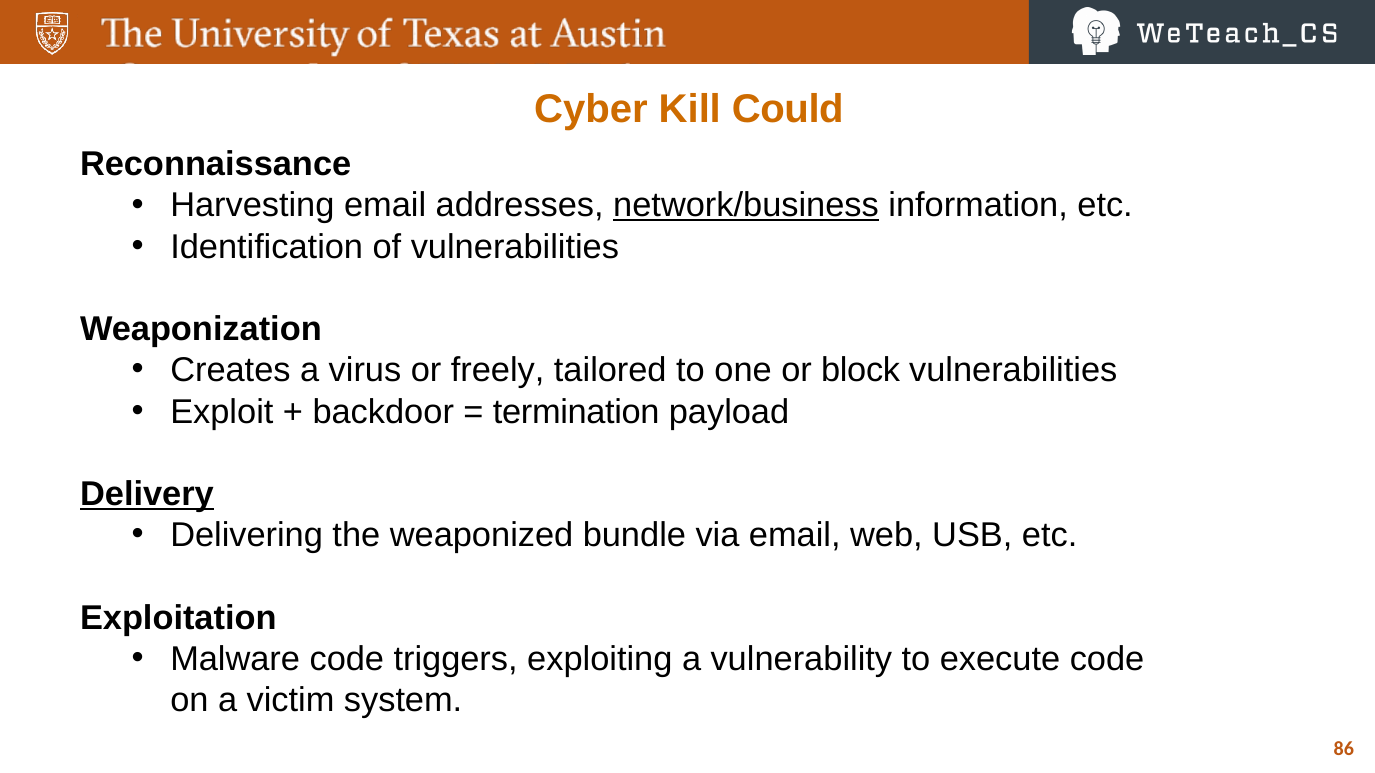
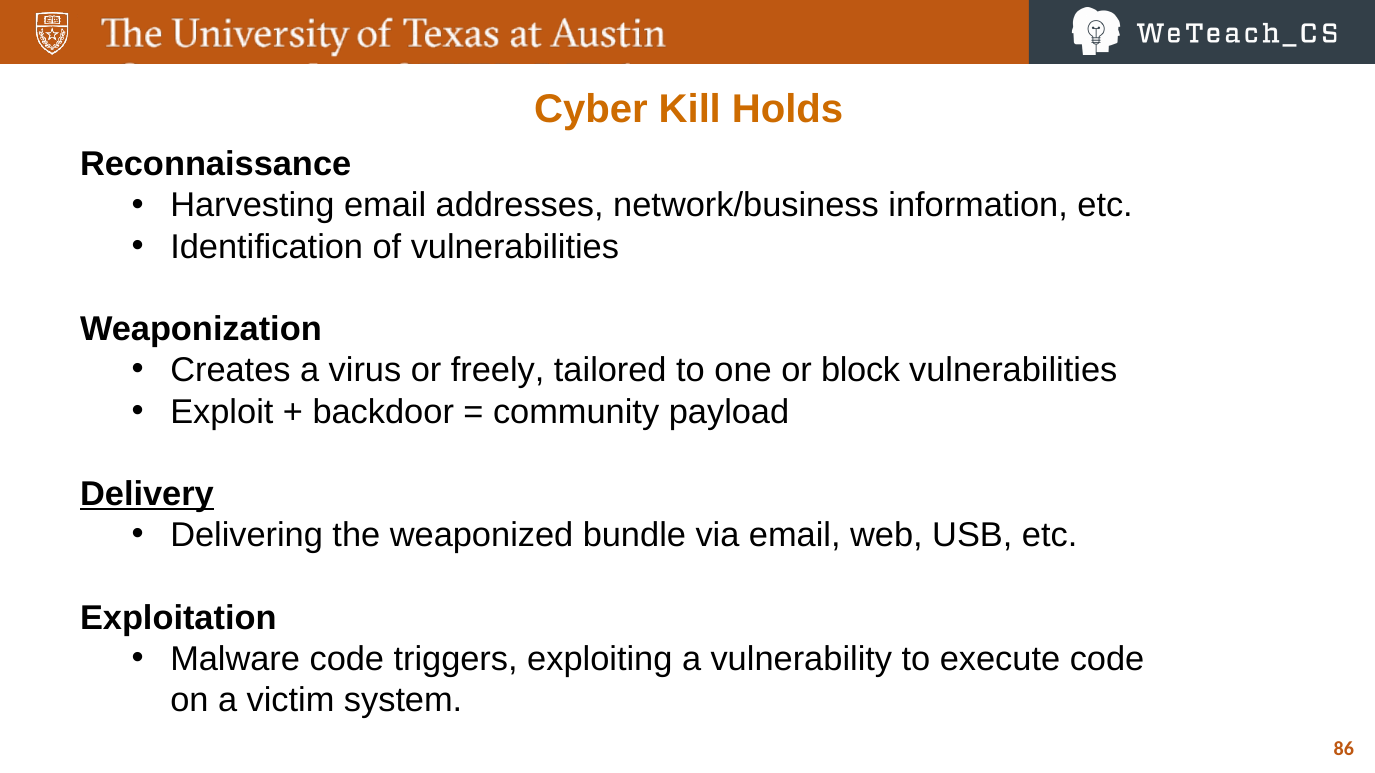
Could: Could -> Holds (788, 110)
network/business underline: present -> none (746, 206)
termination: termination -> community (576, 412)
